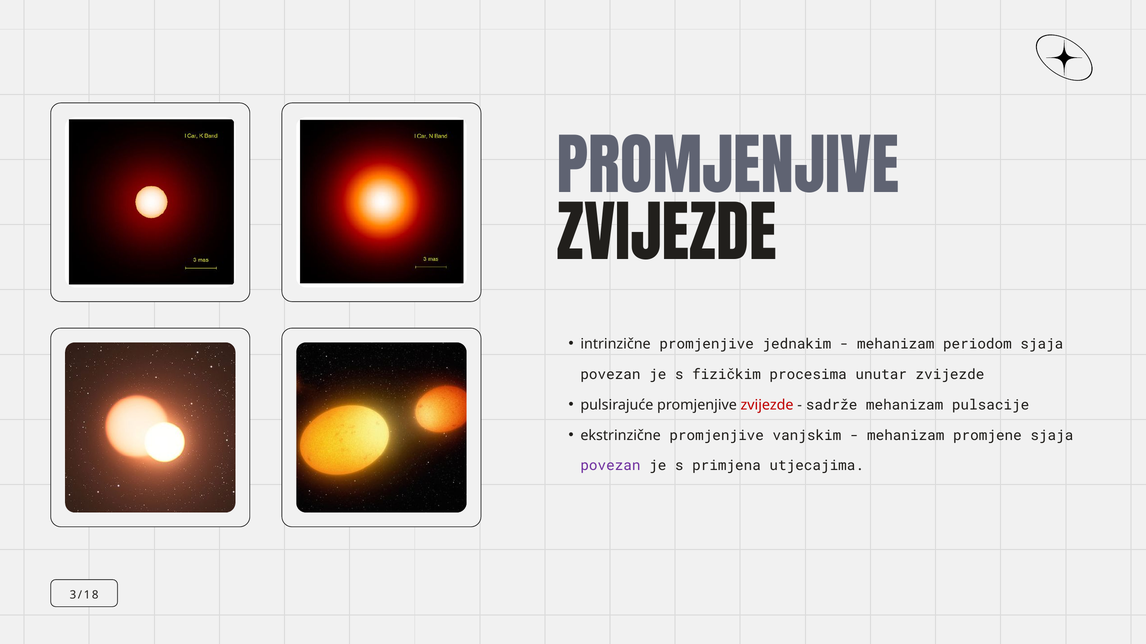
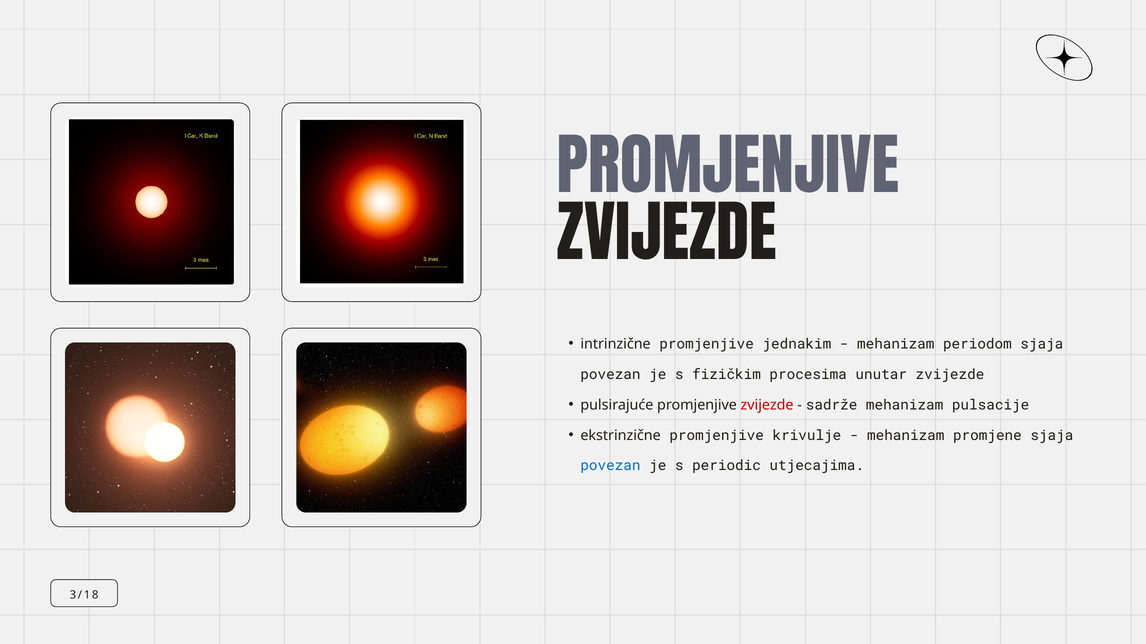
vanjskim: vanjskim -> krivulje (807, 436)
povezan colour: purple -> blue (610, 466)
primjena: primjena -> periodic (727, 466)
